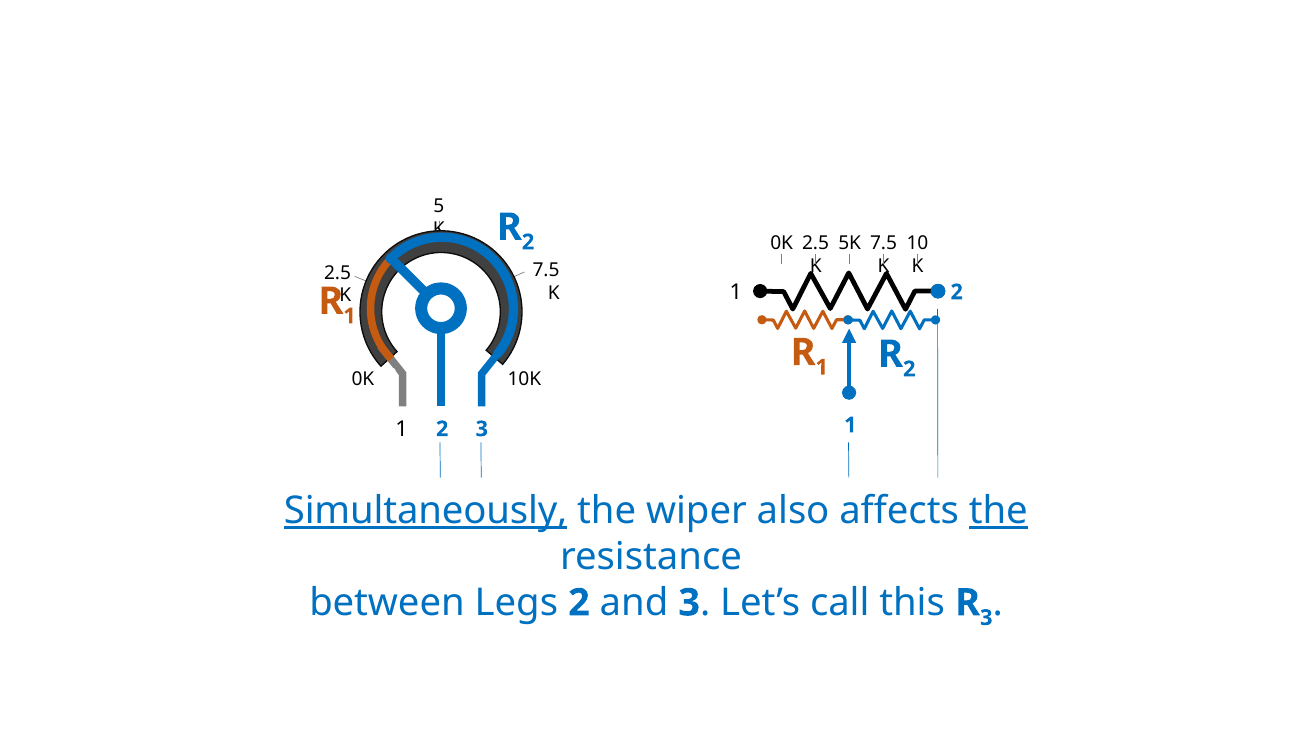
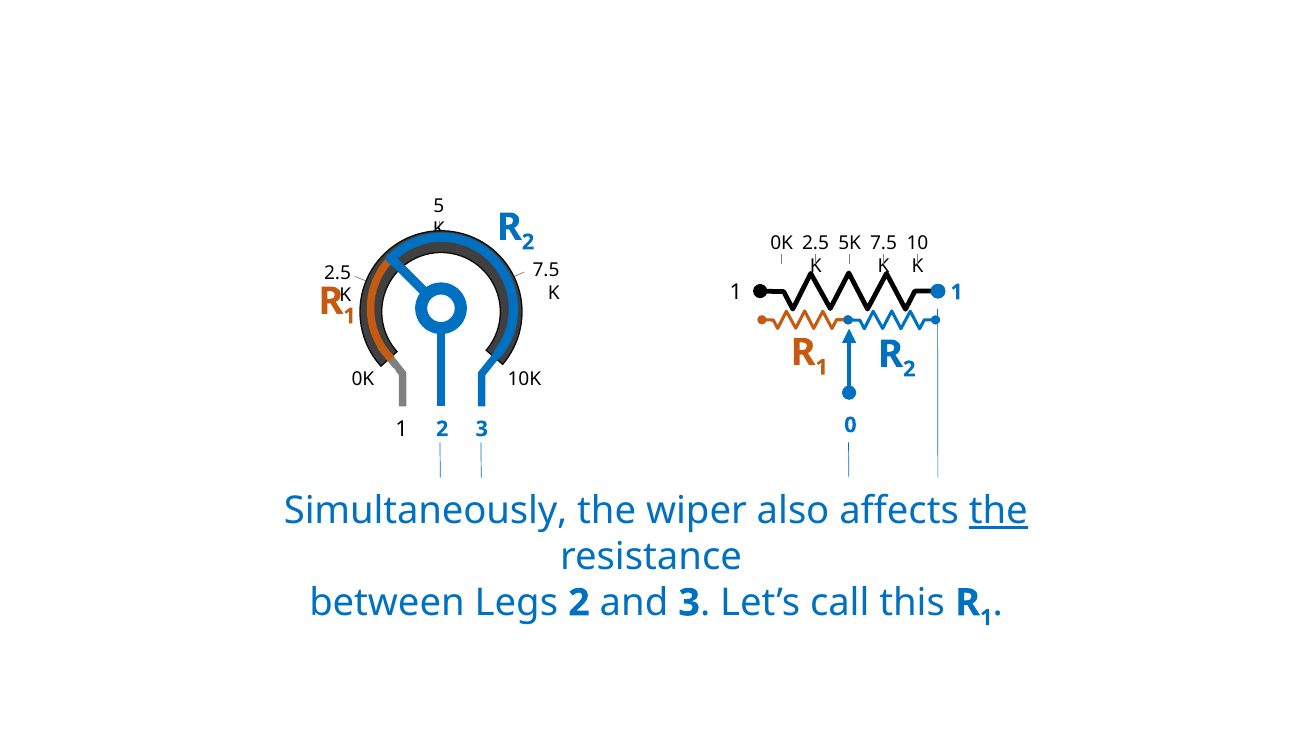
1 2: 2 -> 1 (957, 292)
2 1: 1 -> 0 (850, 425)
Simultaneously underline: present -> none (426, 511)
3: 3 -> 1 (986, 618)
